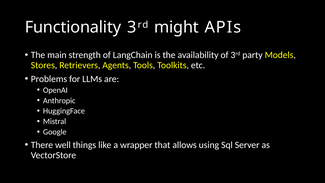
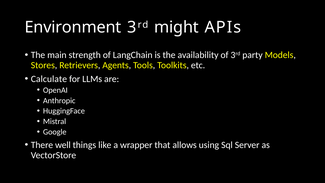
Functionality: Functionality -> Environment (73, 27)
Problems: Problems -> Calculate (49, 79)
